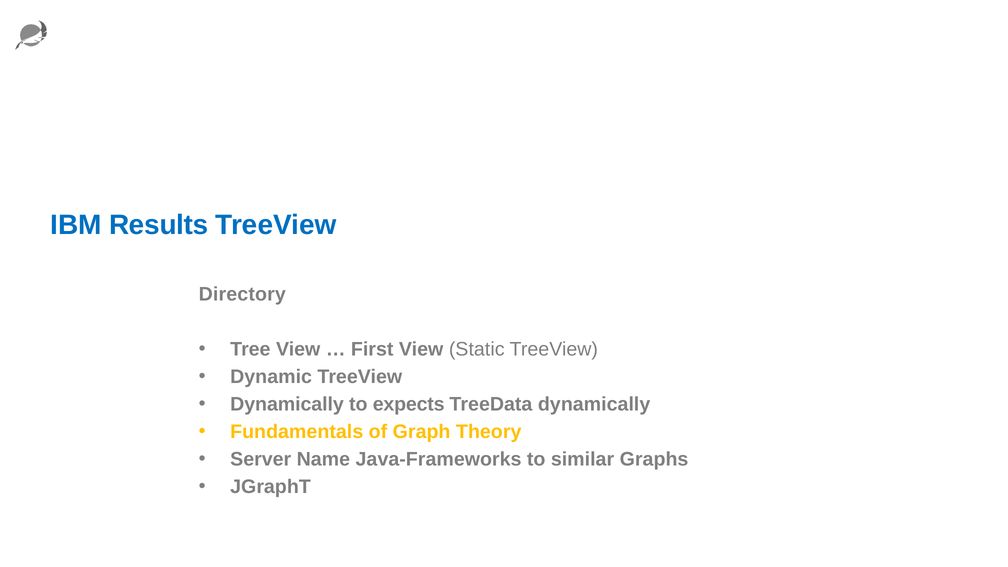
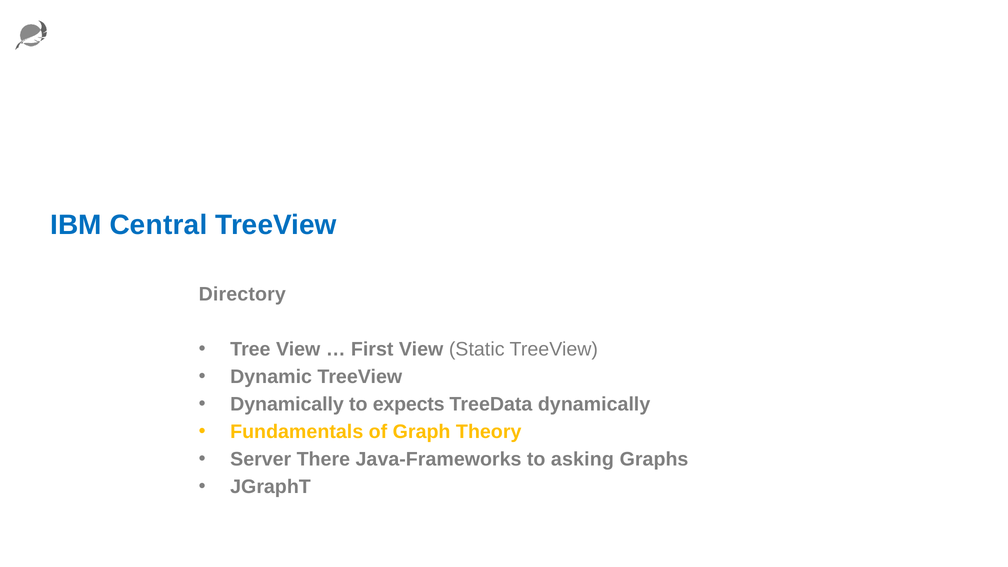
Results: Results -> Central (158, 225)
Name: Name -> There (323, 459)
similar: similar -> asking (582, 459)
